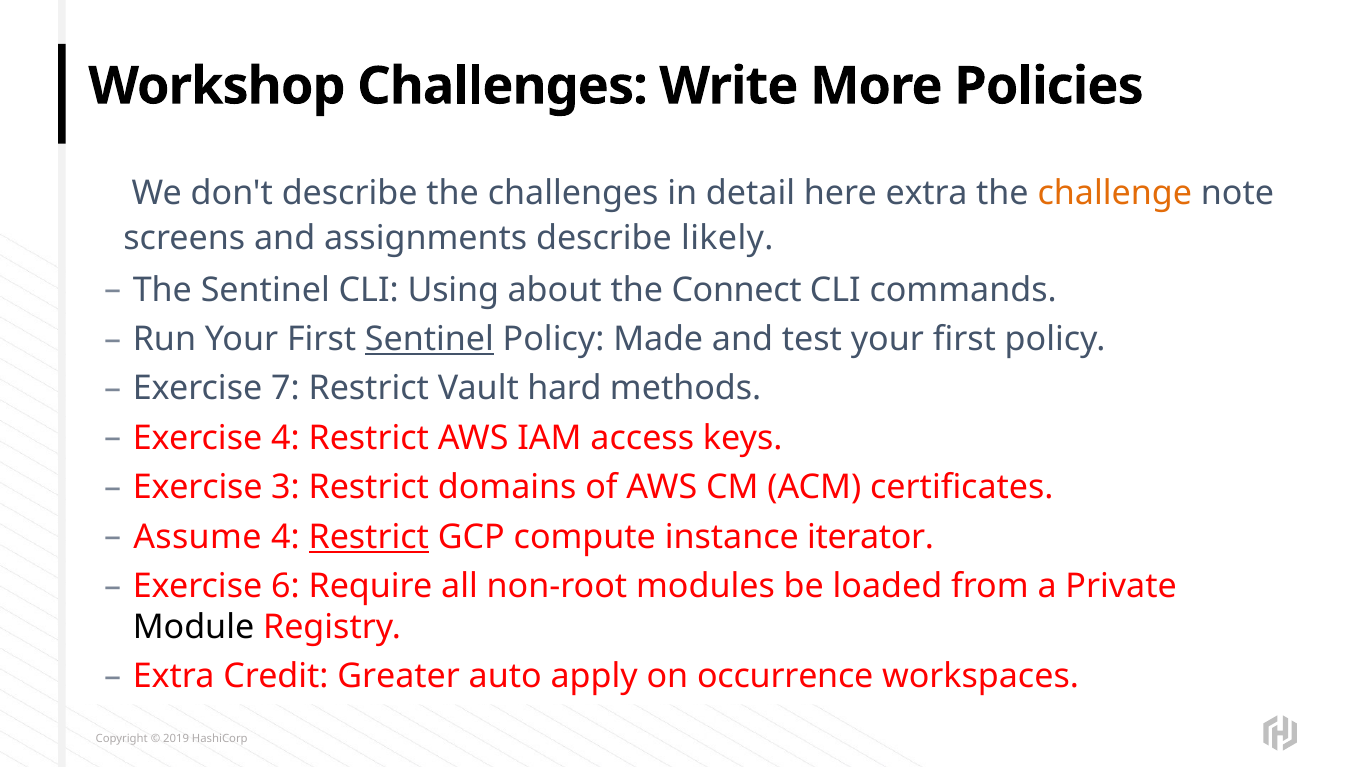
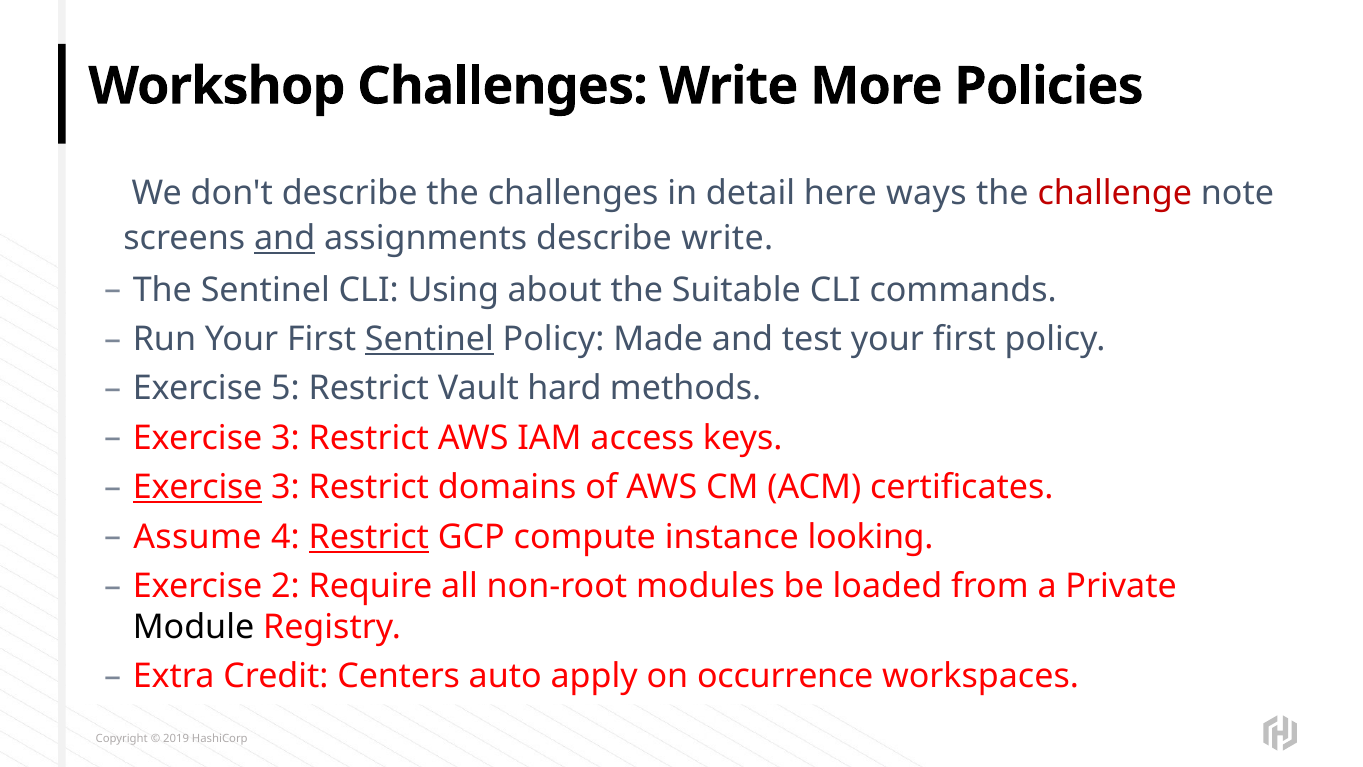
here extra: extra -> ways (926, 193)
challenge colour: orange -> red (1115, 193)
and underline: none -> present (285, 238)
describe likely: likely -> write (727, 238)
Connect: Connect -> Suitable (736, 290)
7: 7 -> 5 (285, 388)
4: 4 -> 3 (285, 438)
Exercise underline: none -> present (198, 487)
iterator: iterator -> looking (871, 537)
6: 6 -> 2 (285, 586)
Greater: Greater -> Centers (399, 676)
